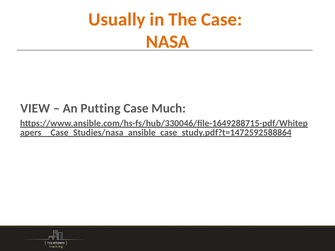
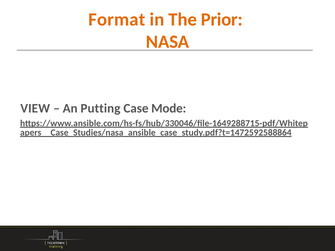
Usually: Usually -> Format (117, 19)
The Case: Case -> Prior (222, 19)
Much: Much -> Mode (169, 108)
